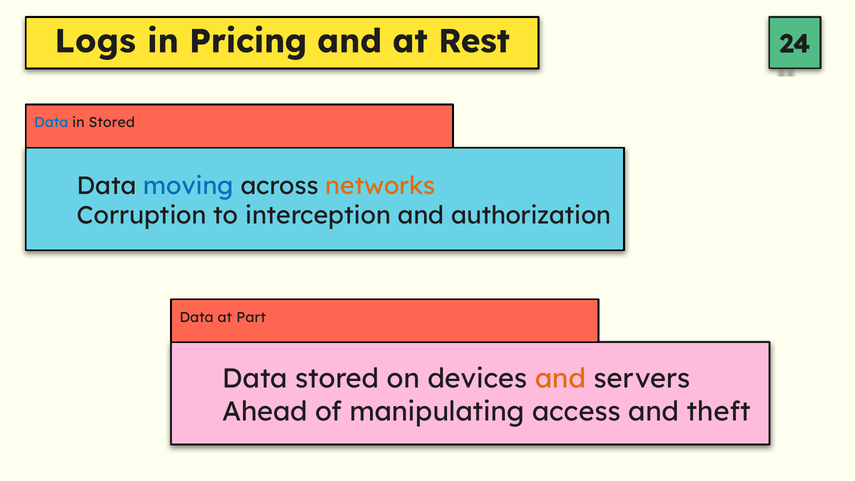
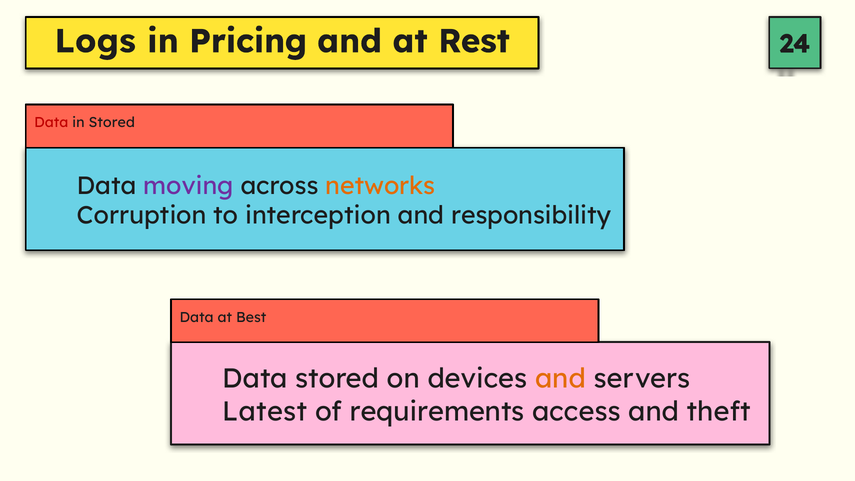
Data colour: blue -> red (51, 123)
moving colour: blue -> purple (189, 186)
authorization: authorization -> responsibility (531, 216)
Part: Part -> Best (251, 317)
Ahead: Ahead -> Latest (265, 412)
manipulating: manipulating -> requirements (437, 412)
